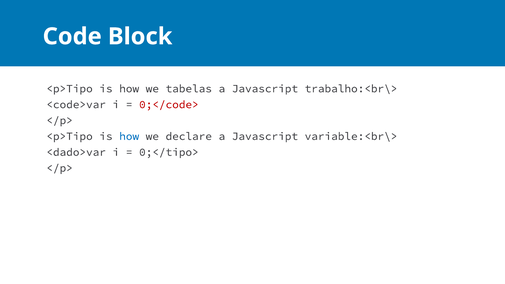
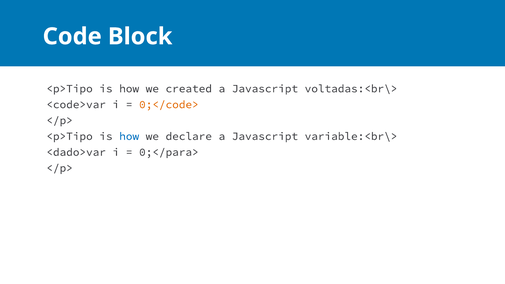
tabelas: tabelas -> created (189, 89)
trabalho:<br\>: trabalho:<br\> -> voltadas:<br\> (351, 89)
0;</code> colour: red -> orange (169, 105)
0;</tipo>: 0;</tipo> -> 0;</para> (169, 152)
